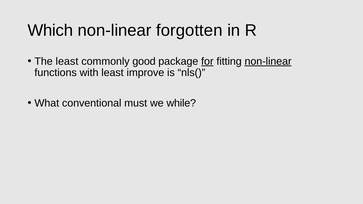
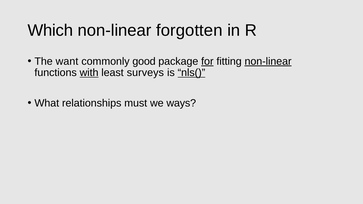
The least: least -> want (67, 61)
with underline: none -> present (89, 73)
improve: improve -> surveys (145, 73)
nls( underline: none -> present (191, 73)
conventional: conventional -> relationships (92, 103)
while: while -> ways (181, 103)
